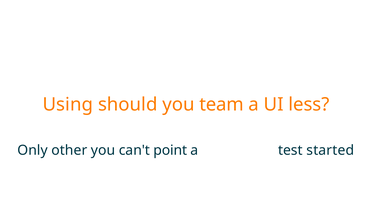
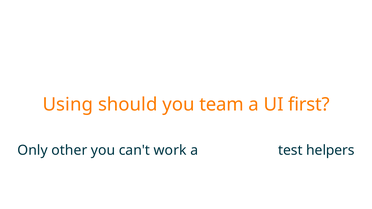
less: less -> first (309, 105)
point: point -> work (170, 150)
started: started -> helpers (330, 150)
